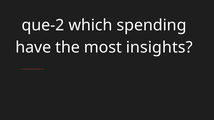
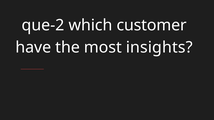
spending: spending -> customer (152, 25)
